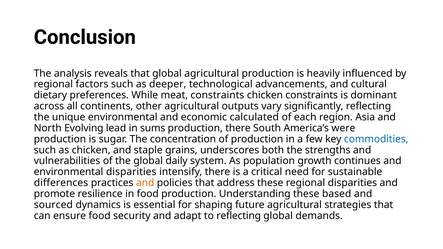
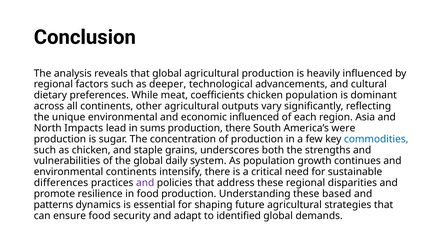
meat constraints: constraints -> coefficients (217, 95)
chicken constraints: constraints -> population (312, 95)
economic calculated: calculated -> influenced (254, 117)
Evolving: Evolving -> Impacts (84, 128)
environmental disparities: disparities -> continents (131, 172)
and colour: orange -> purple (145, 183)
sourced: sourced -> patterns (53, 205)
to reflecting: reflecting -> identified (239, 216)
